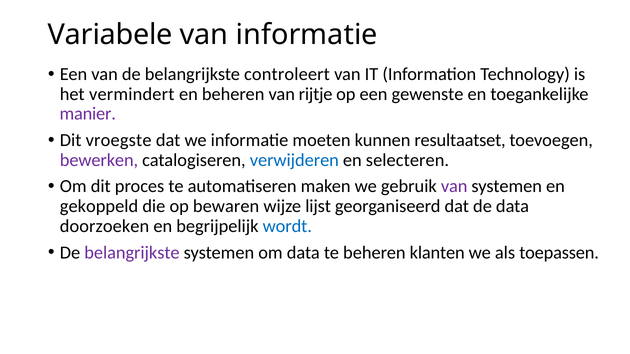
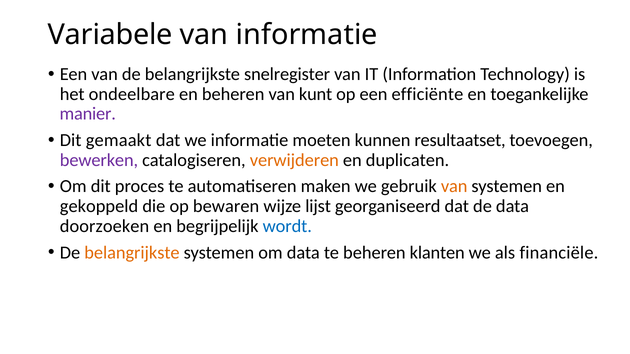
controleert: controleert -> snelregister (287, 74)
vermindert: vermindert -> ondeelbare (132, 94)
rijtje: rijtje -> kunt (316, 94)
gewenste: gewenste -> efficiënte (427, 94)
vroegste: vroegste -> gemaakt (119, 140)
verwijderen colour: blue -> orange (294, 160)
selecteren: selecteren -> duplicaten (408, 160)
van colour: purple -> orange (454, 187)
belangrijkste colour: purple -> orange (132, 253)
toepassen: toepassen -> financiële (559, 253)
